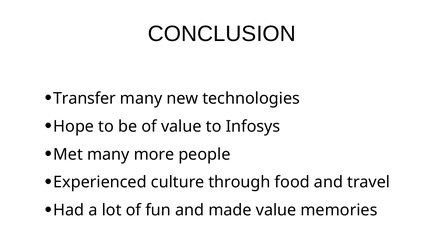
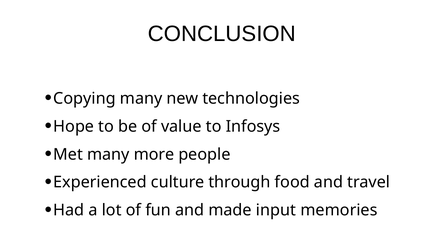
Transfer: Transfer -> Copying (84, 98)
made value: value -> input (276, 210)
